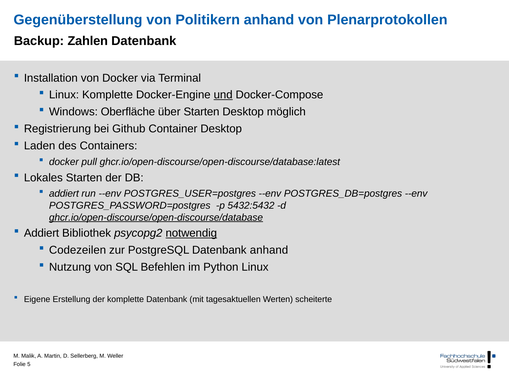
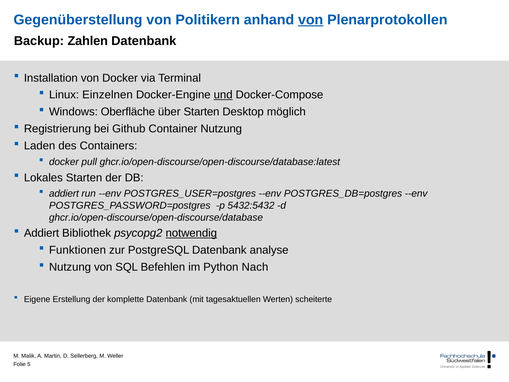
von underline: none -> present (311, 20)
Linux Komplette: Komplette -> Einzelnen (107, 95)
Container Desktop: Desktop -> Nutzung (221, 129)
ghcr.io/open-discourse/open-discourse/database underline: present -> none (156, 217)
Codezeilen: Codezeilen -> Funktionen (78, 250)
Datenbank anhand: anhand -> analyse (269, 250)
Python Linux: Linux -> Nach (255, 267)
